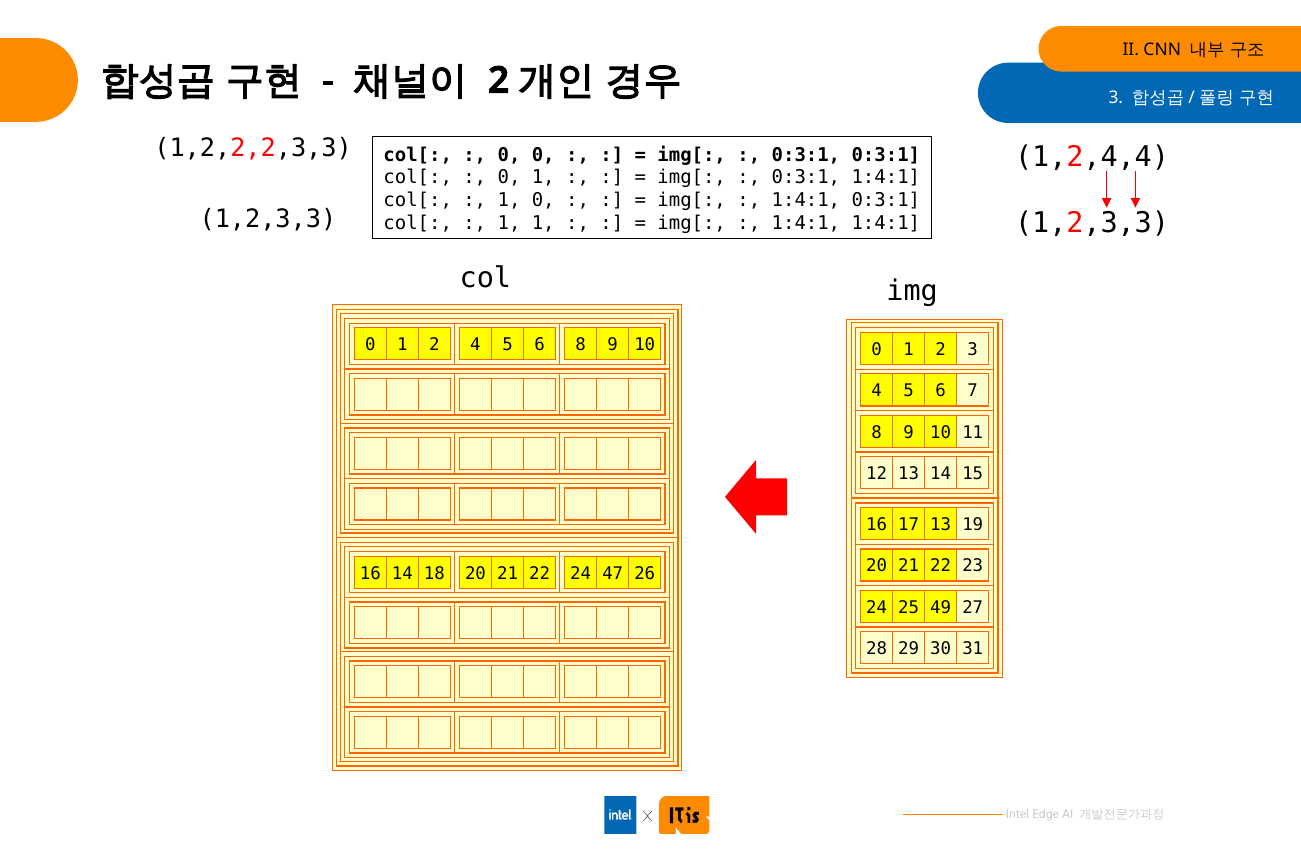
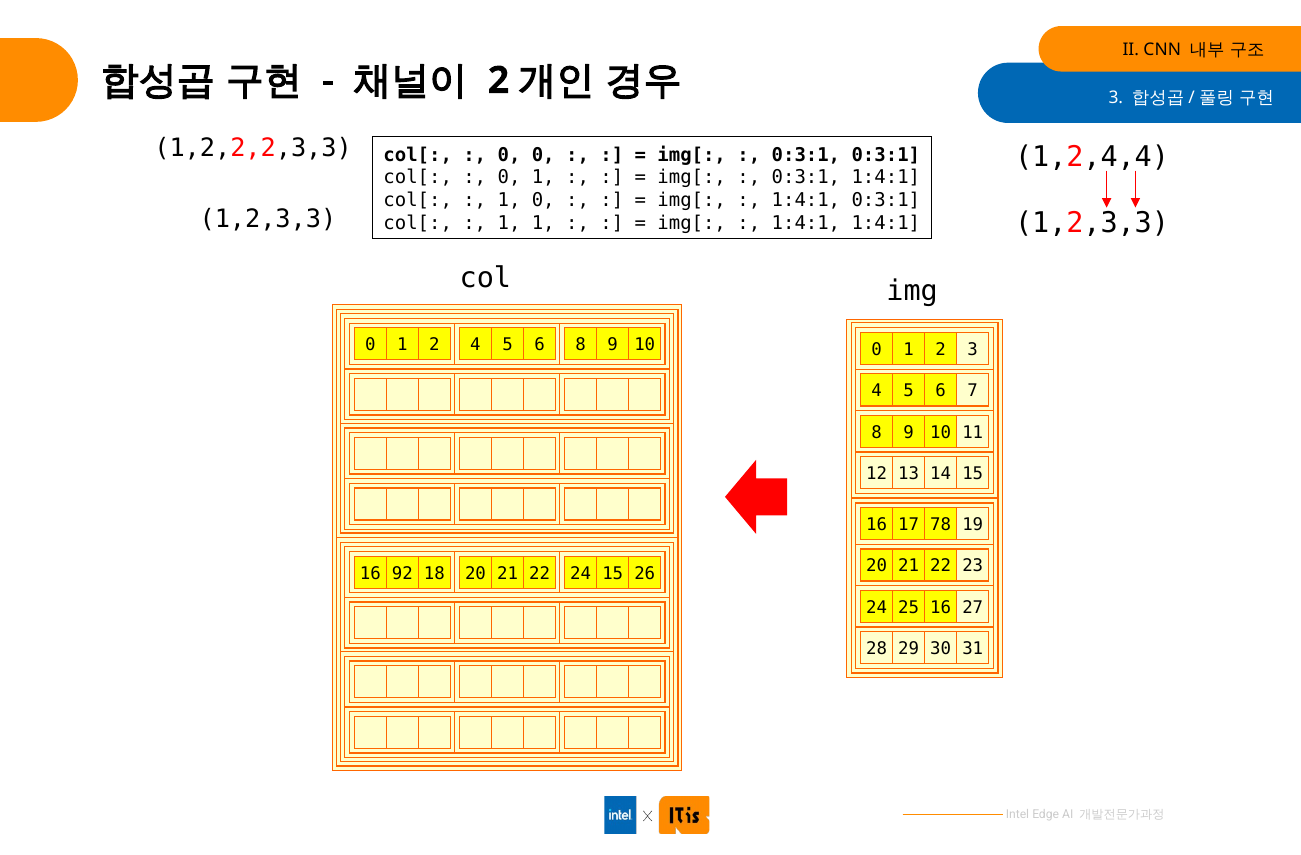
17 13: 13 -> 78 (941, 525)
16 14: 14 -> 92 (402, 573)
24 47: 47 -> 15 (613, 573)
25 49: 49 -> 16 (941, 607)
